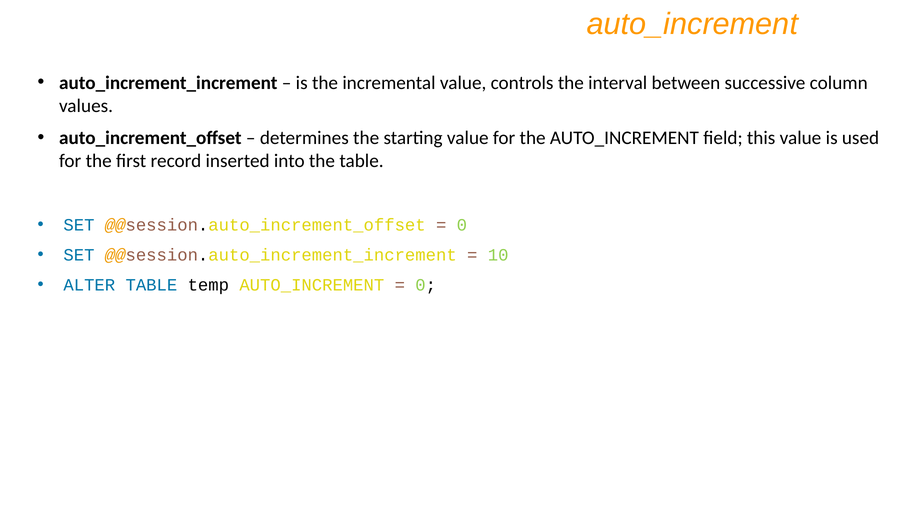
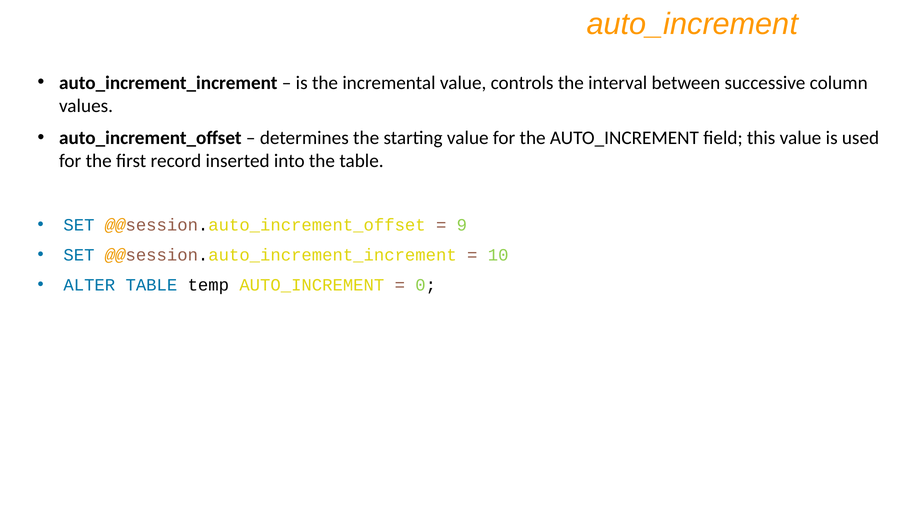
0: 0 -> 9 (462, 225)
